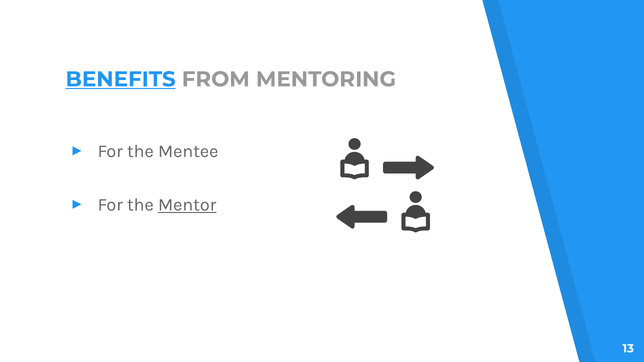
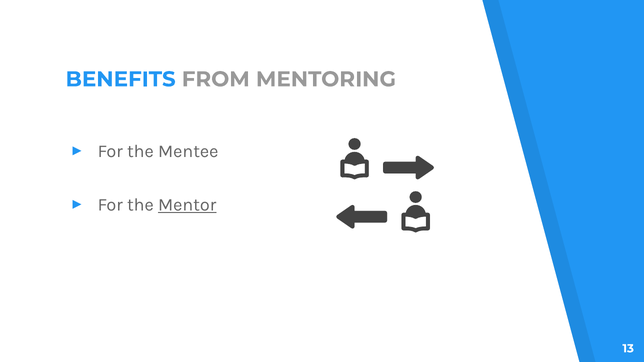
BENEFITS underline: present -> none (121, 79)
